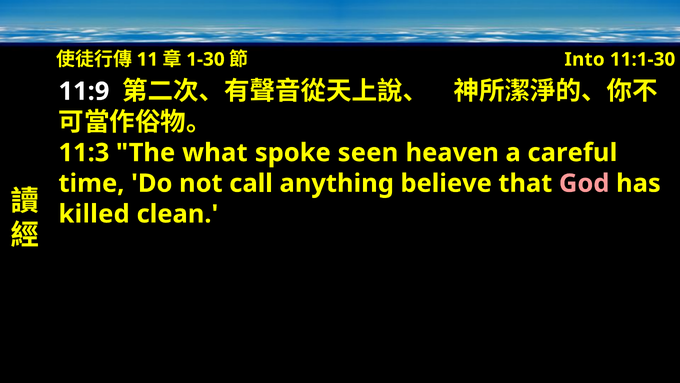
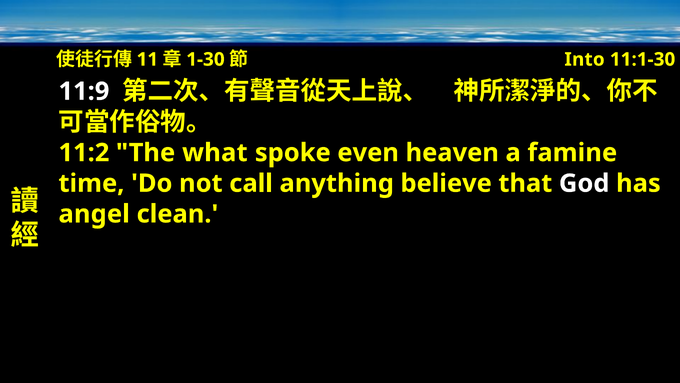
11:3: 11:3 -> 11:2 (84, 153)
seen: seen -> even (368, 153)
careful: careful -> famine (572, 153)
God colour: pink -> white (584, 183)
killed: killed -> angel (94, 214)
